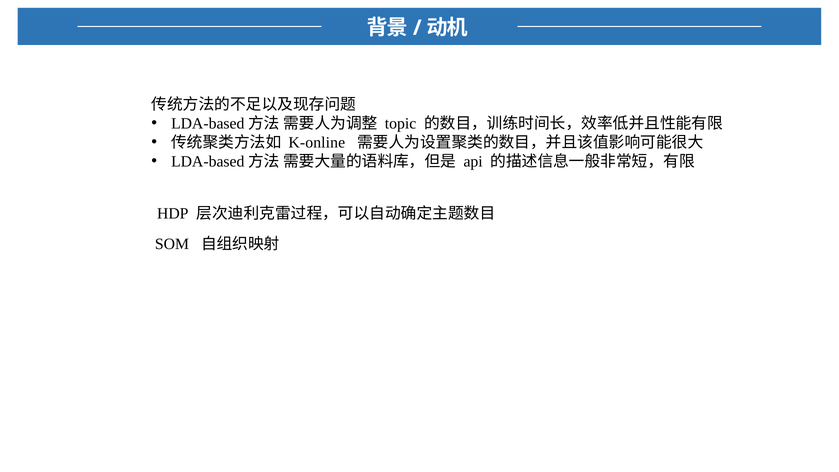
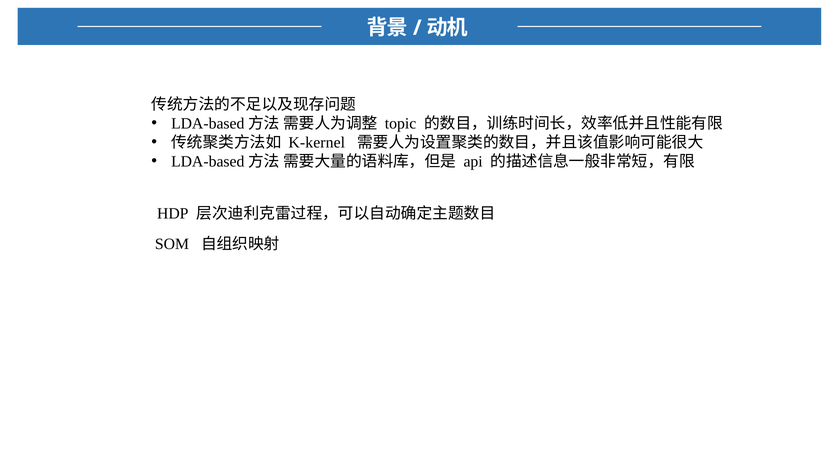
K-online: K-online -> K-kernel (317, 142)
